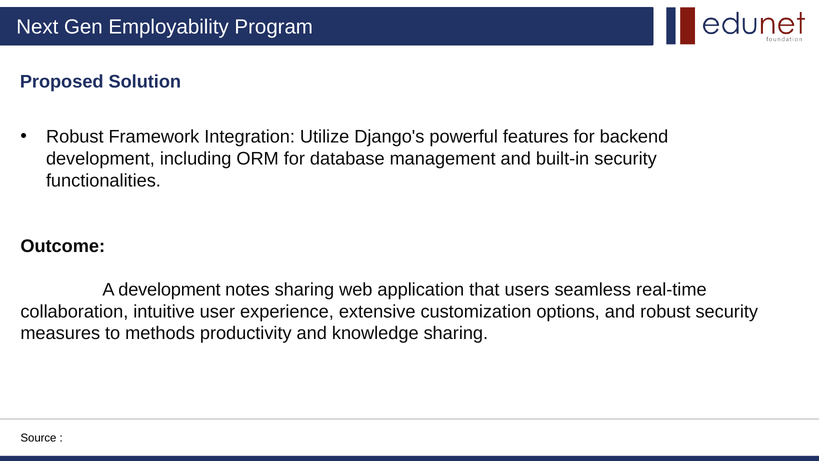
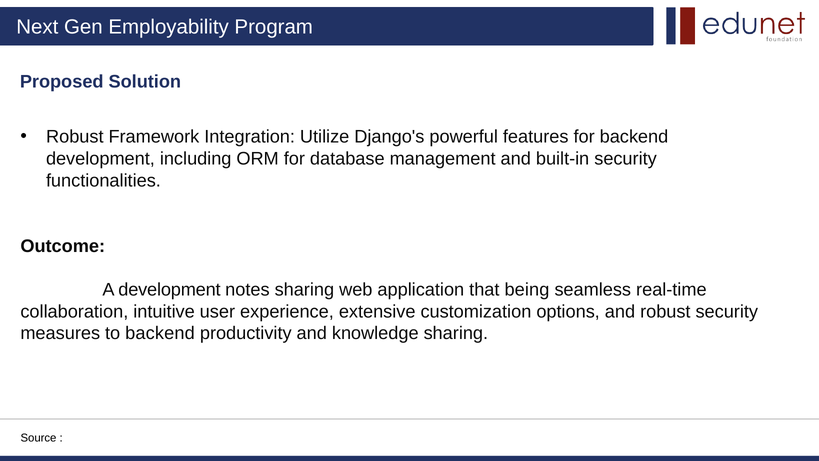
users: users -> being (527, 290)
to methods: methods -> backend (160, 333)
